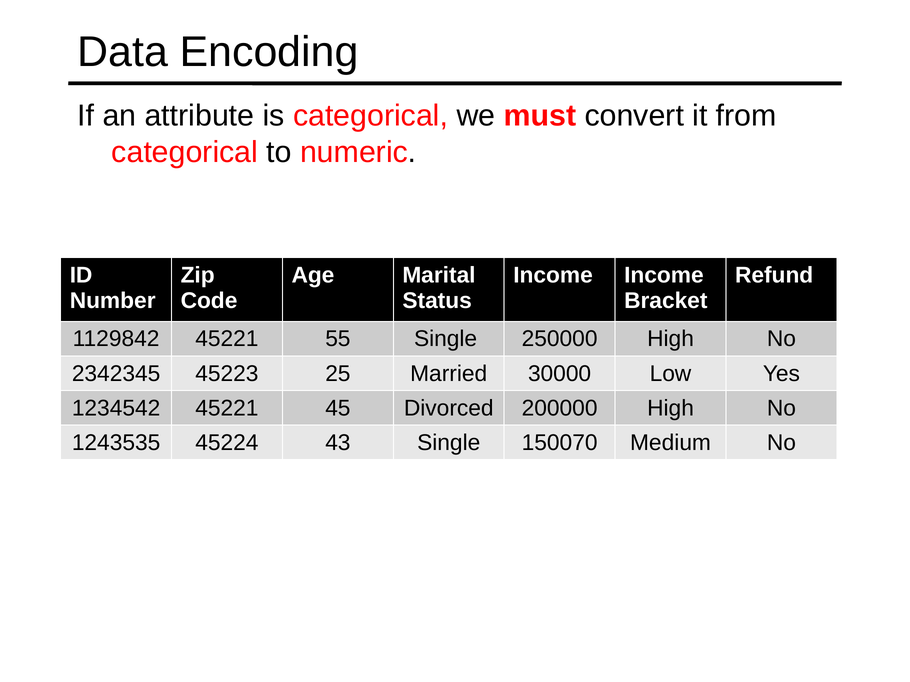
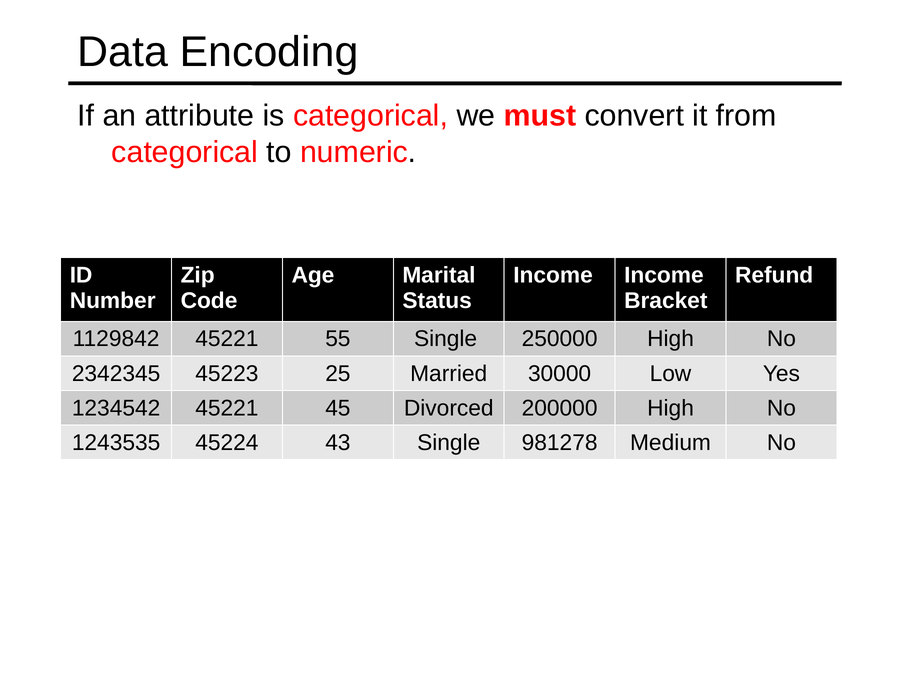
150070: 150070 -> 981278 (560, 443)
